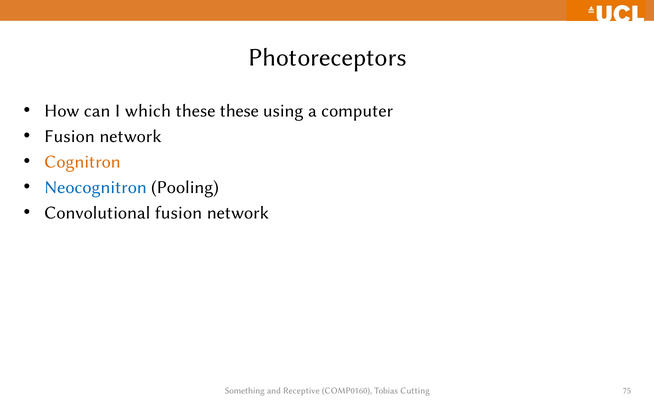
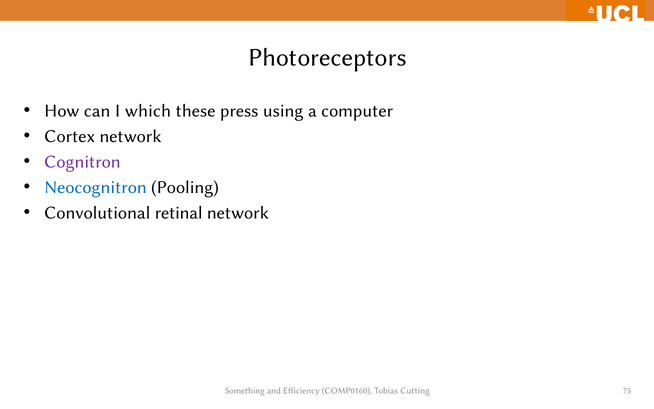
these these: these -> press (239, 111)
Fusion: Fusion -> Cortex (70, 136)
Cognitron colour: orange -> purple (82, 162)
Convolutional fusion: fusion -> retinal (179, 213)
Receptive: Receptive -> Efficiency (301, 390)
